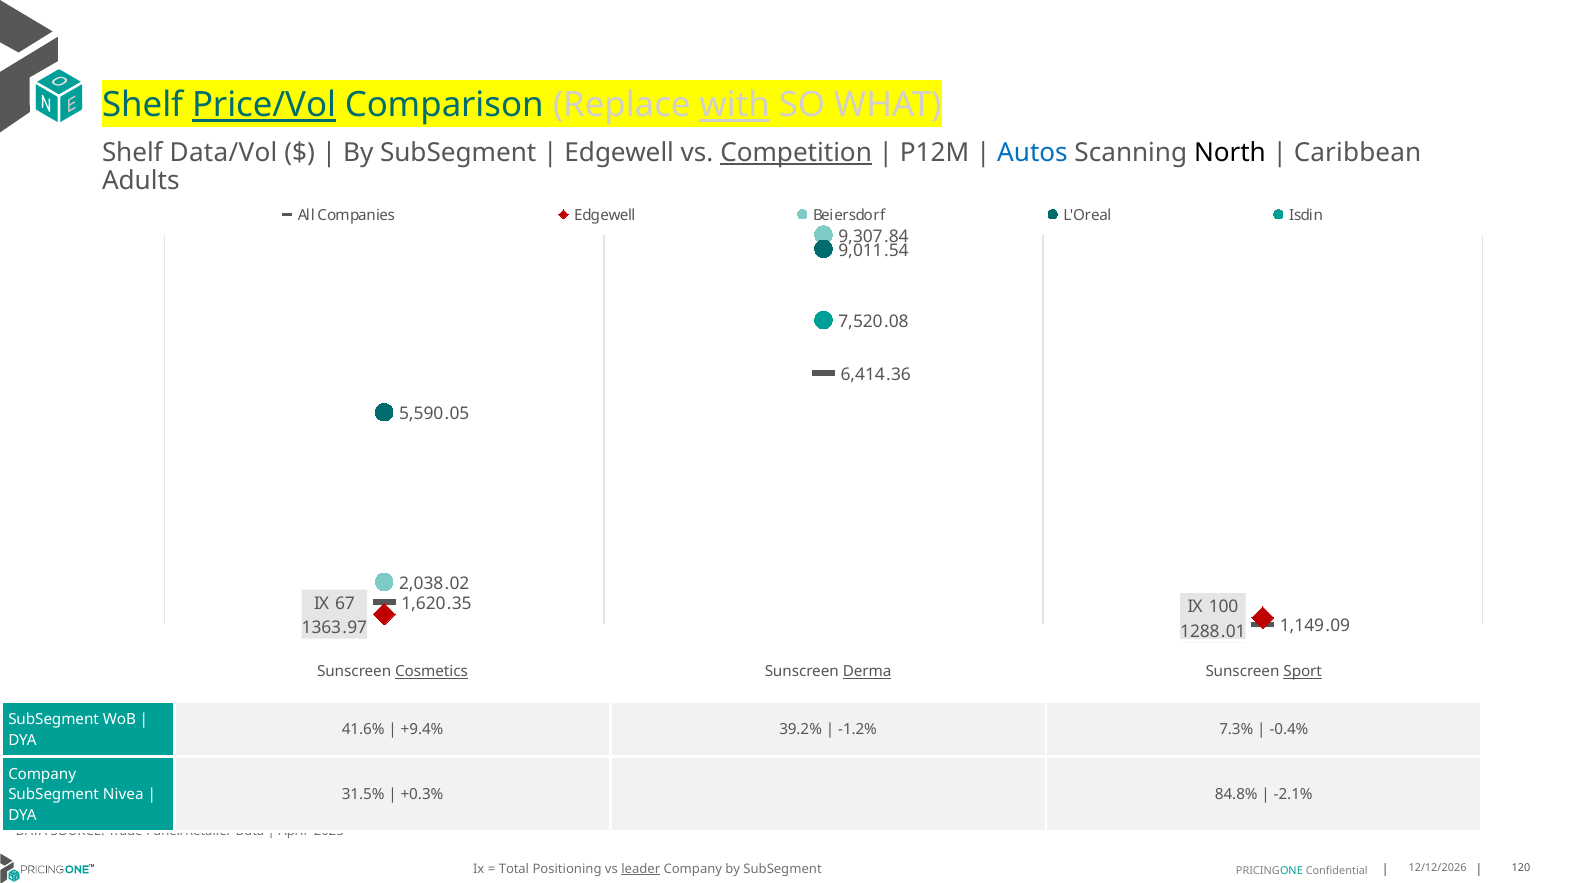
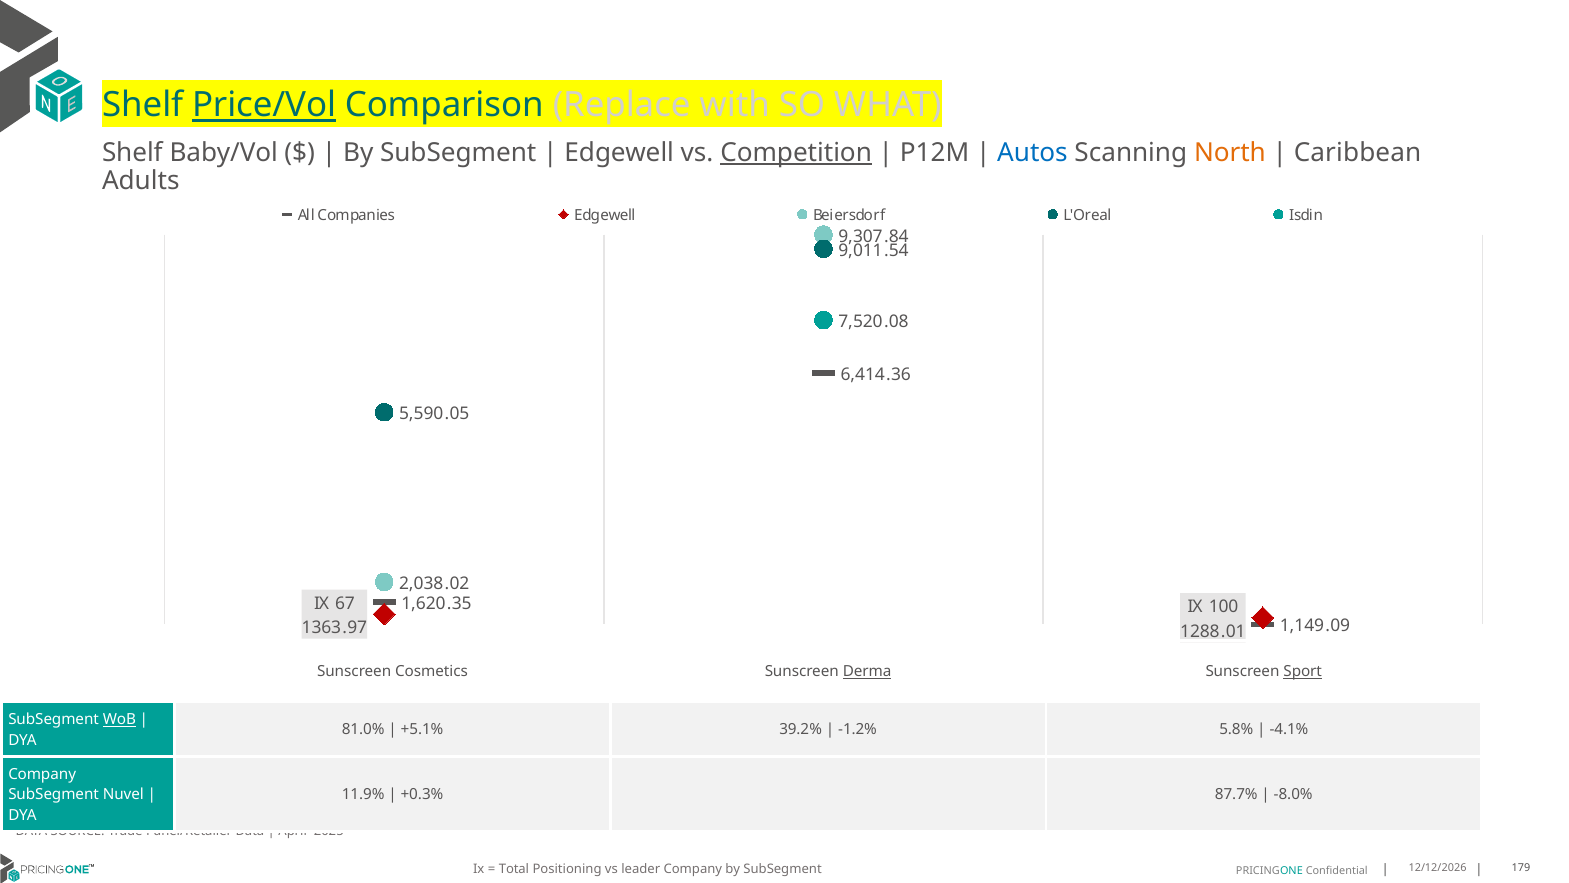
with underline: present -> none (735, 105)
Data/Vol: Data/Vol -> Baby/Vol (224, 153)
North colour: black -> orange (1230, 153)
Cosmetics underline: present -> none (431, 672)
WoB underline: none -> present (119, 719)
41.6%: 41.6% -> 81.0% (363, 729)
+9.4%: +9.4% -> +5.1% (422, 729)
7.3%: 7.3% -> 5.8% (1236, 729)
-0.4%: -0.4% -> -4.1% (1289, 729)
Nivea: Nivea -> Nuvel (123, 794)
31.5%: 31.5% -> 11.9% (363, 794)
84.8%: 84.8% -> 87.7% (1236, 794)
-2.1%: -2.1% -> -8.0% (1293, 794)
leader underline: present -> none (641, 869)
120: 120 -> 179 (1521, 868)
